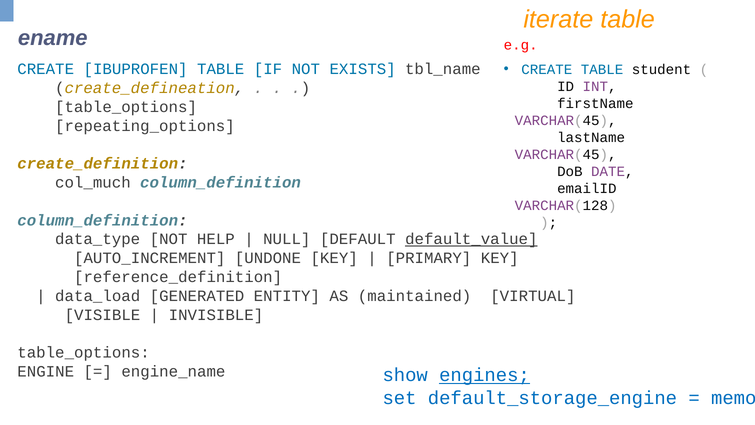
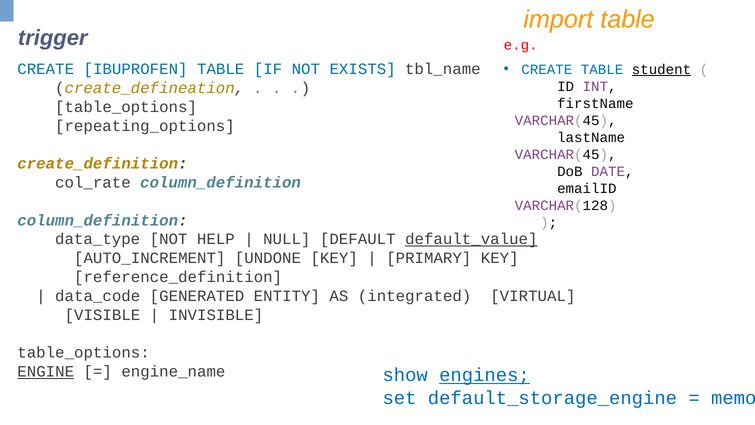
iterate: iterate -> import (558, 20)
ename: ename -> trigger (53, 38)
student underline: none -> present (661, 69)
col_much: col_much -> col_rate (93, 182)
data_load: data_load -> data_code (98, 296)
maintained: maintained -> integrated (415, 296)
ENGINE underline: none -> present (46, 371)
